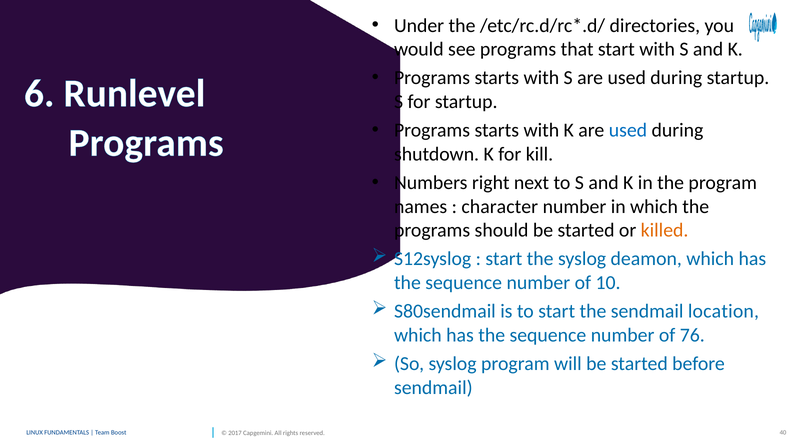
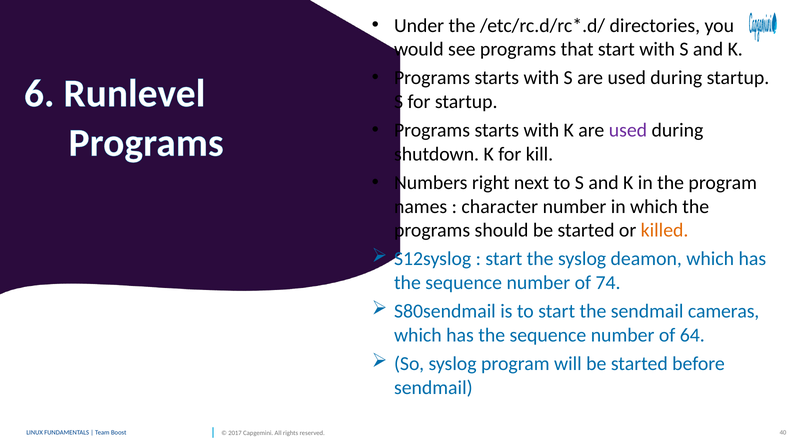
used colour: blue -> purple (628, 130)
10: 10 -> 74 (608, 283)
location: location -> cameras (724, 311)
76: 76 -> 64 (692, 335)
